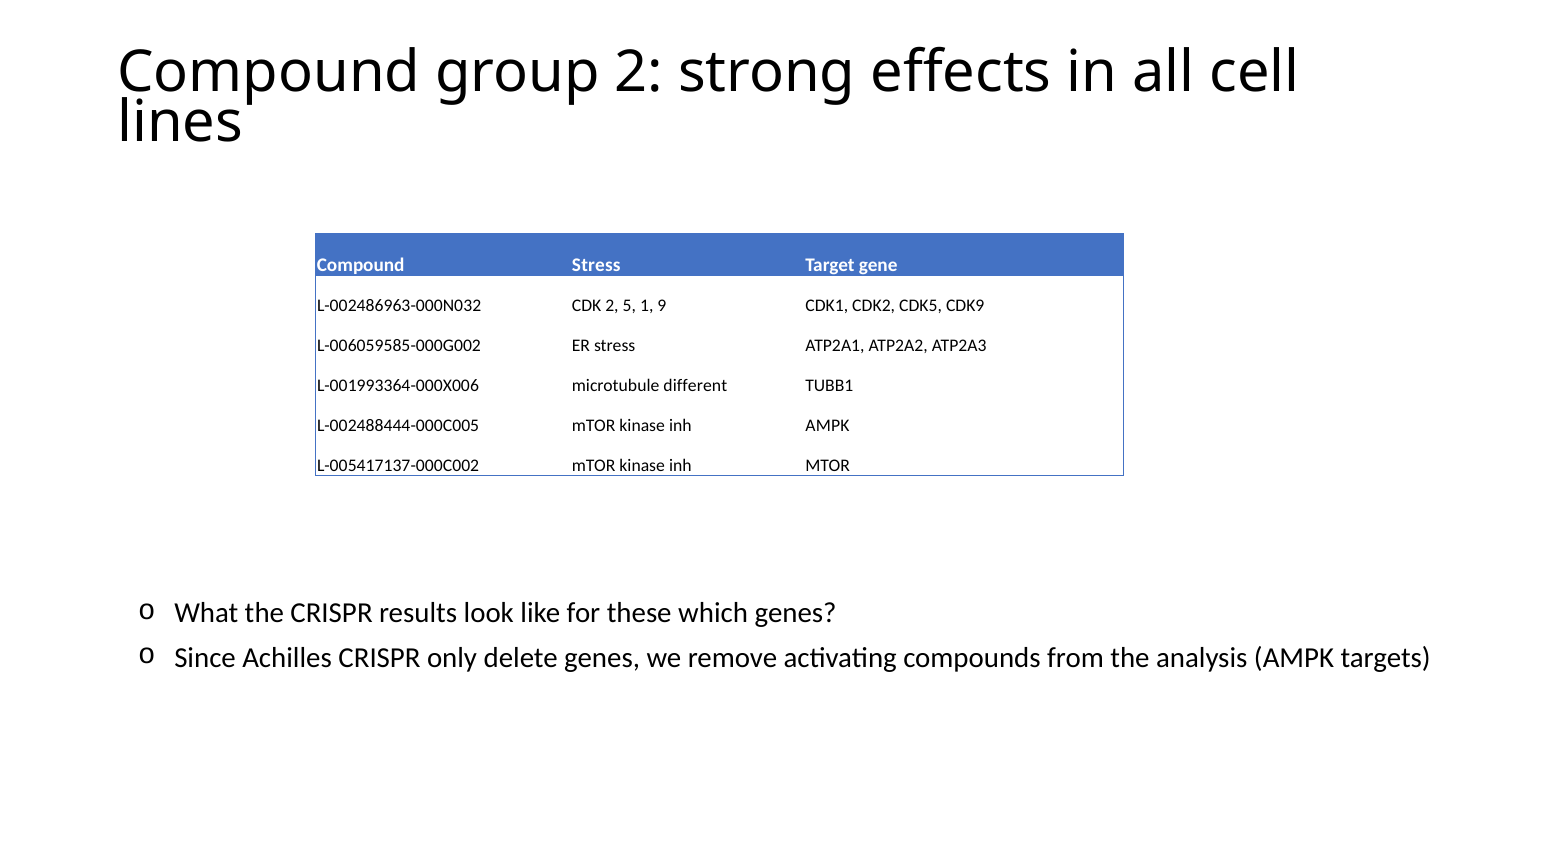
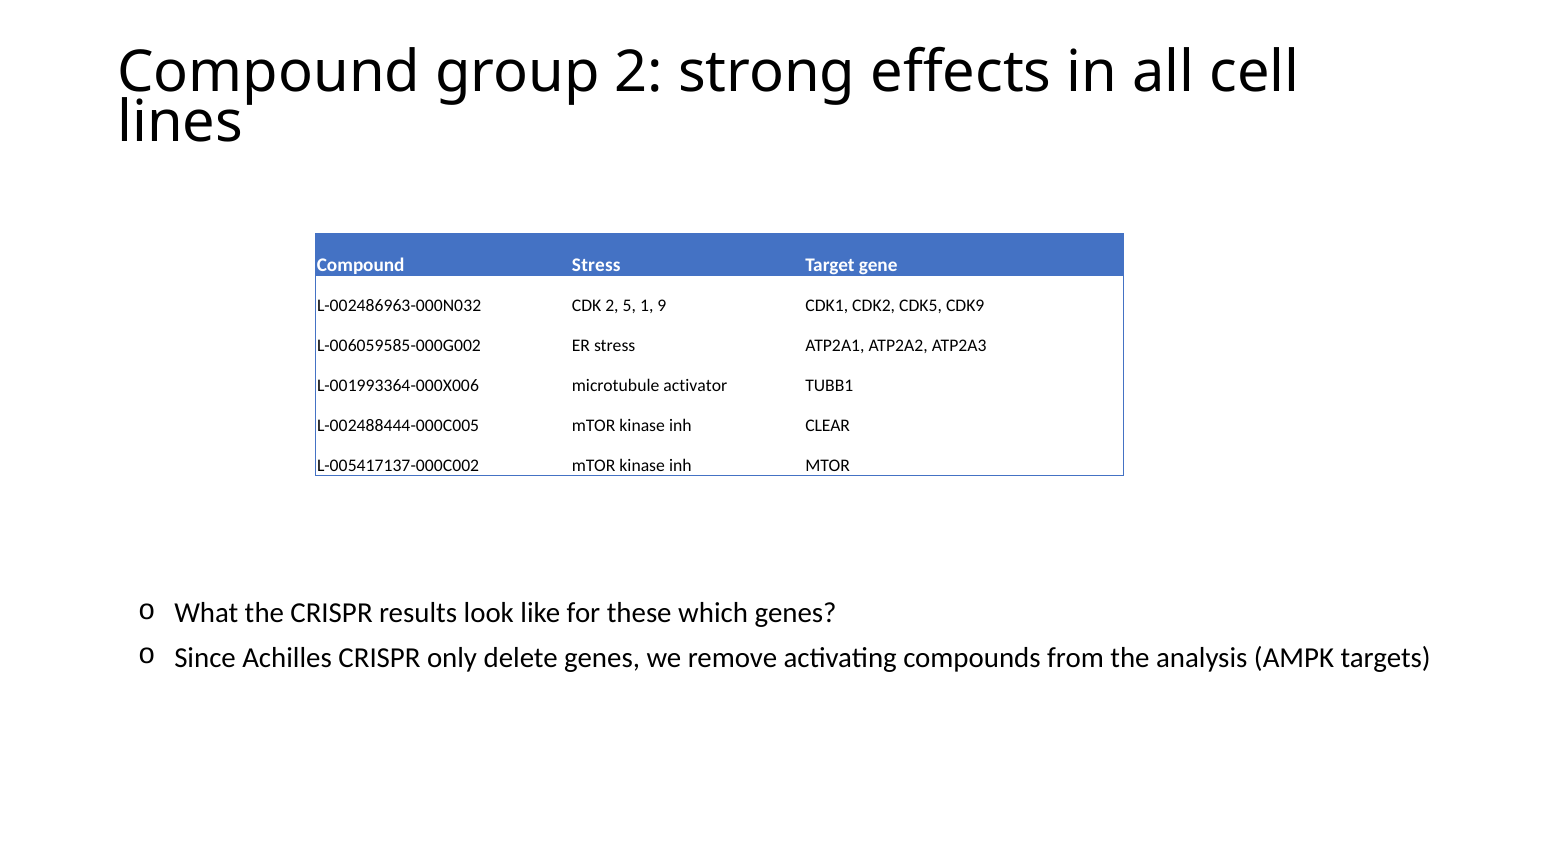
different: different -> activator (695, 385)
inh AMPK: AMPK -> CLEAR (828, 425)
